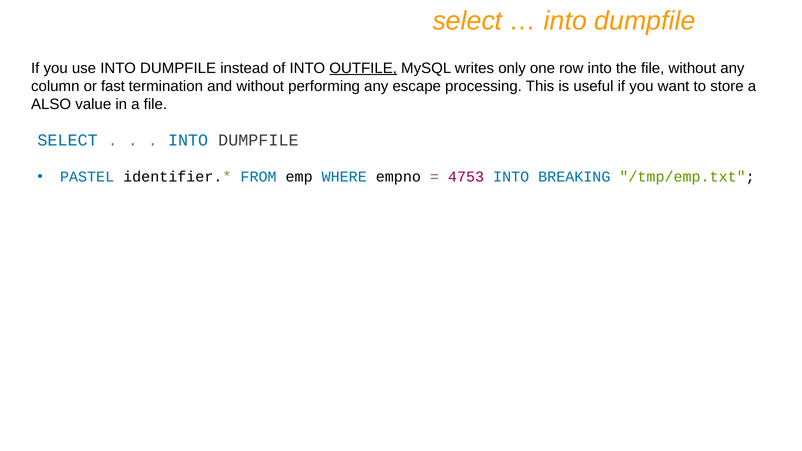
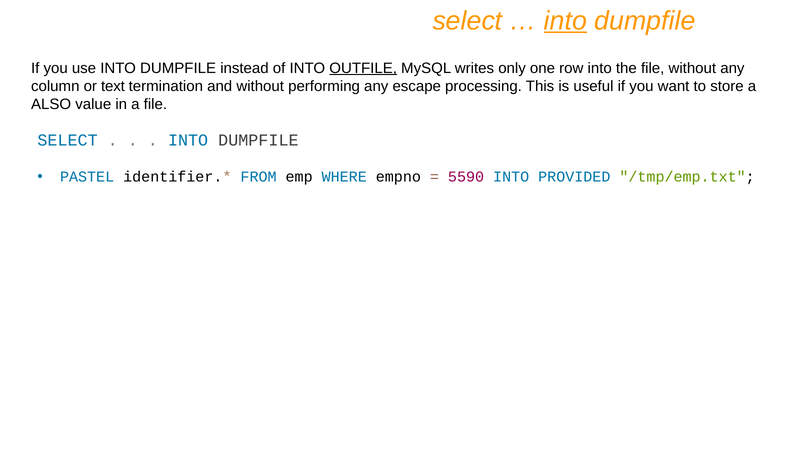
into underline: none -> present (565, 21)
fast: fast -> text (113, 86)
4753: 4753 -> 5590 (466, 177)
BREAKING: BREAKING -> PROVIDED (574, 177)
